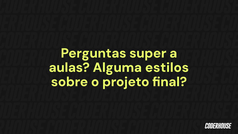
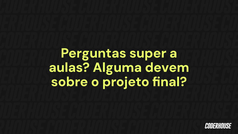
estilos: estilos -> devem (167, 67)
